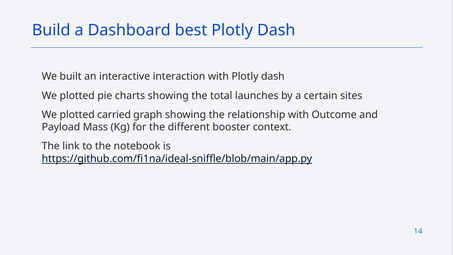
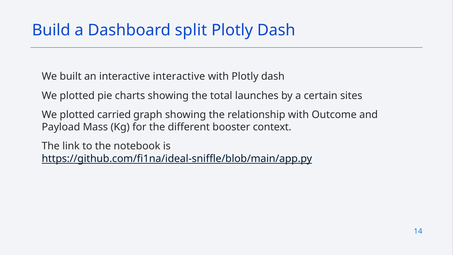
best: best -> split (191, 30)
interactive interaction: interaction -> interactive (179, 76)
